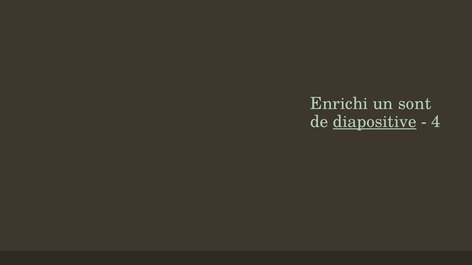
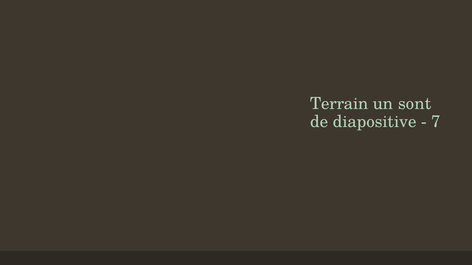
Enrichi: Enrichi -> Terrain (339, 104)
diapositive underline: present -> none (375, 122)
4: 4 -> 7 (436, 122)
